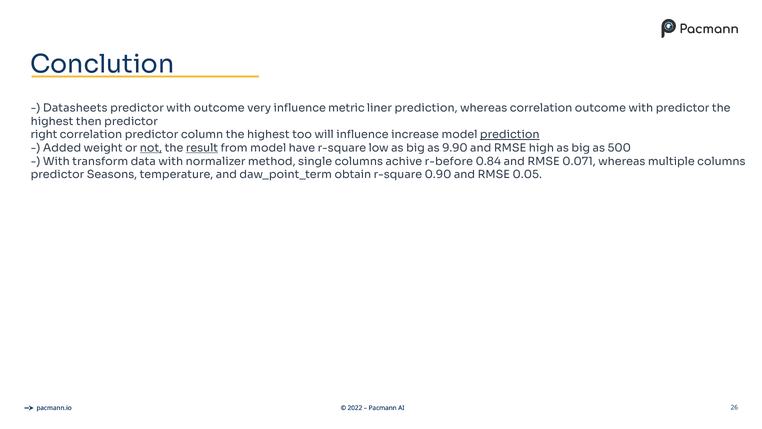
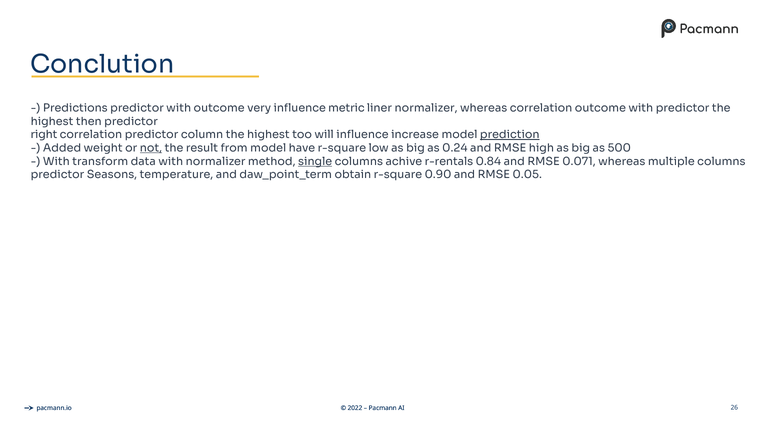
Datasheets: Datasheets -> Predictions (75, 108)
liner prediction: prediction -> normalizer (426, 108)
result underline: present -> none (202, 148)
9.90: 9.90 -> 0.24 (455, 148)
single underline: none -> present (315, 161)
r-before: r-before -> r-rentals (449, 161)
